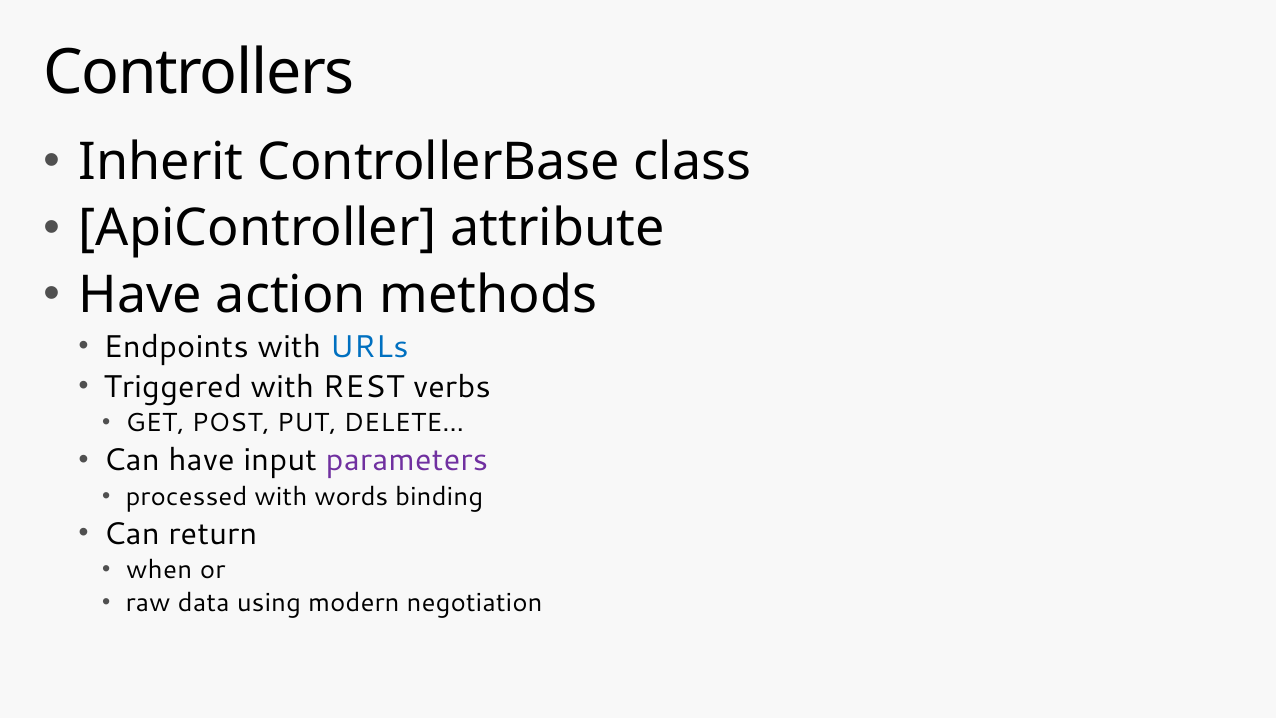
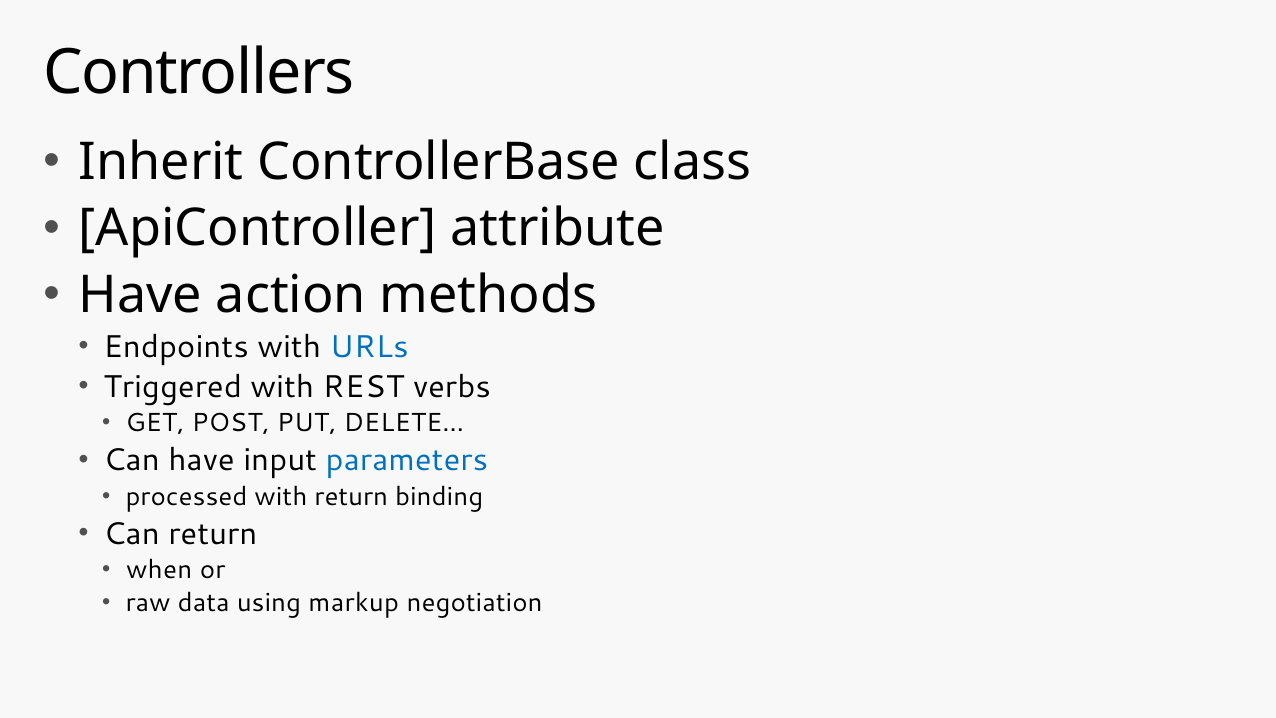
parameters colour: purple -> blue (407, 460)
with words: words -> return (351, 496)
modern: modern -> markup (354, 603)
